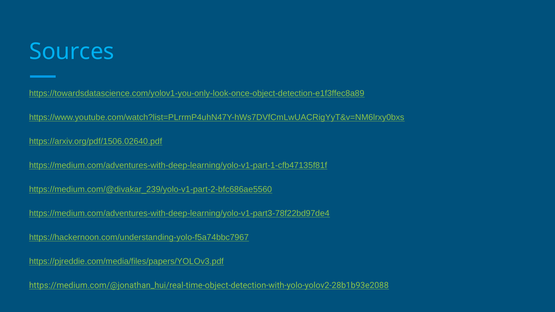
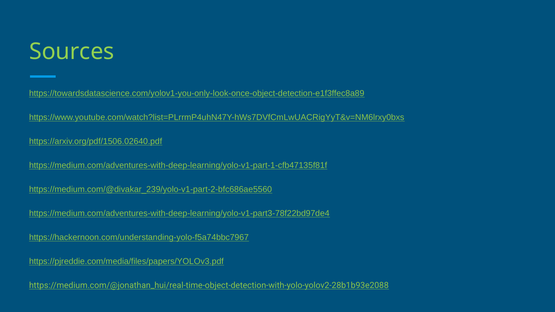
Sources colour: light blue -> light green (72, 52)
